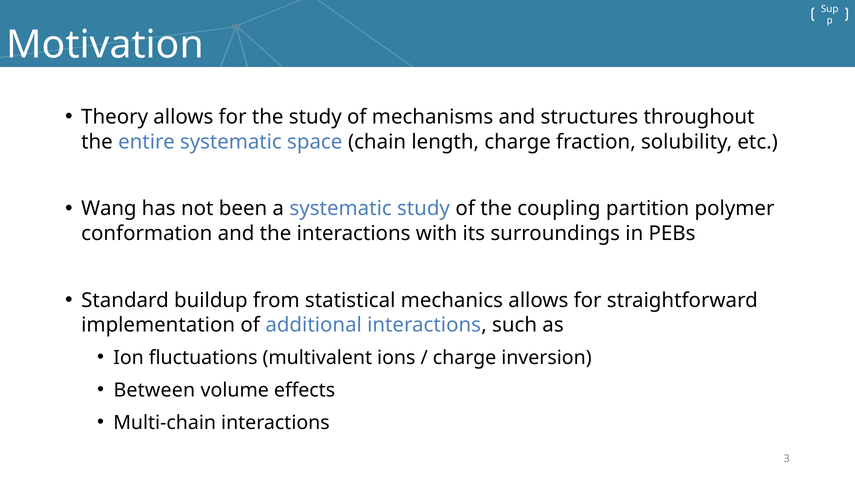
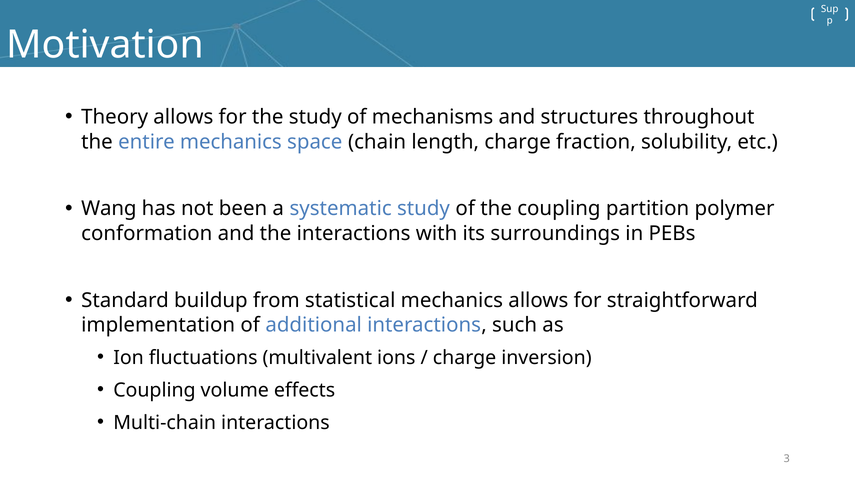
entire systematic: systematic -> mechanics (231, 142)
Between: Between -> Coupling (154, 390)
